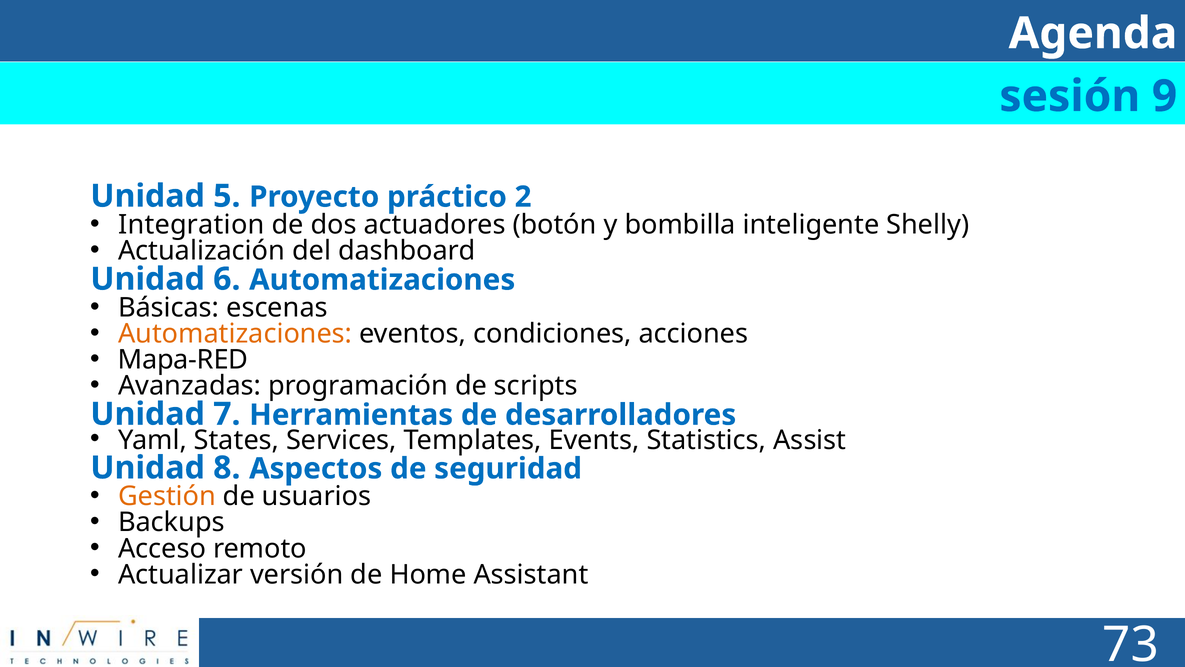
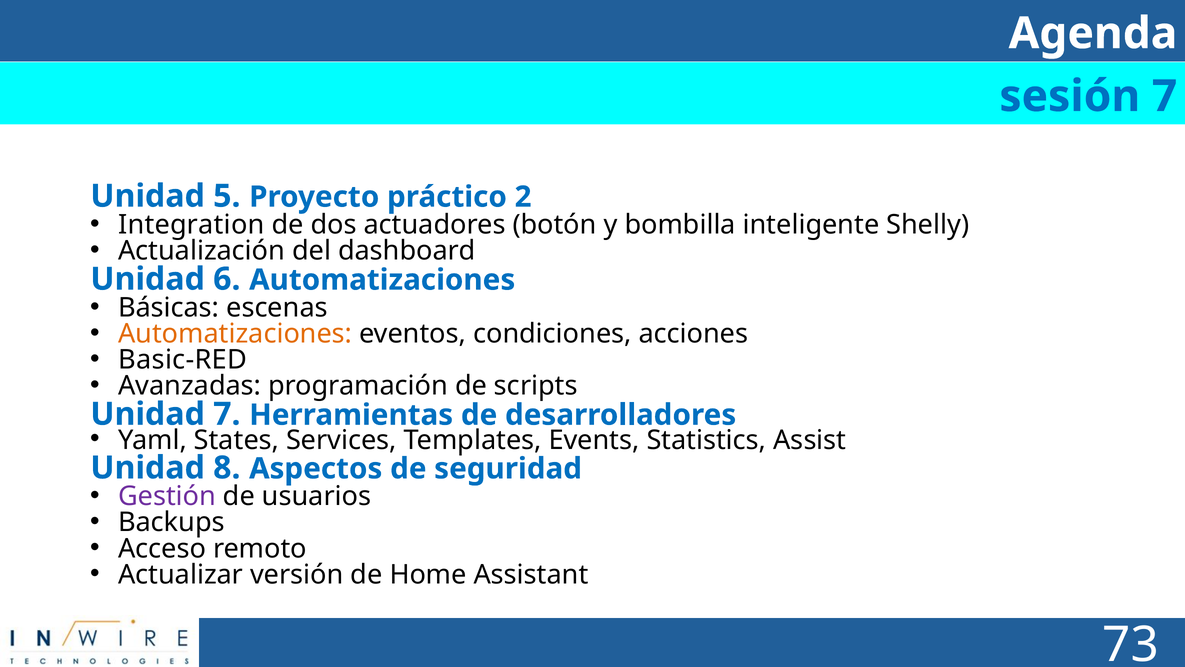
sesión 9: 9 -> 7 (1165, 96)
Mapa-RED: Mapa-RED -> Basic-RED (183, 360)
Gestión colour: orange -> purple (167, 496)
